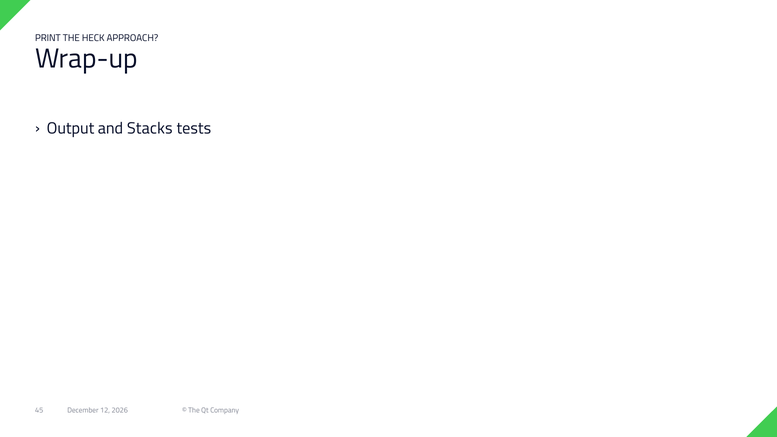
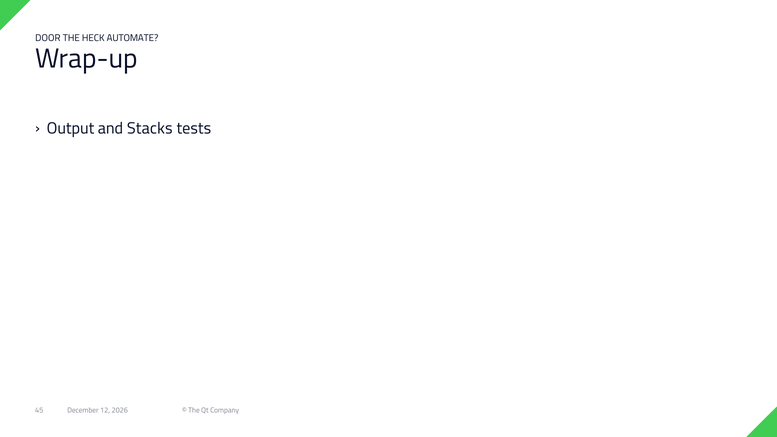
PRINT: PRINT -> DOOR (48, 38)
APPROACH: APPROACH -> AUTOMATE (133, 38)
